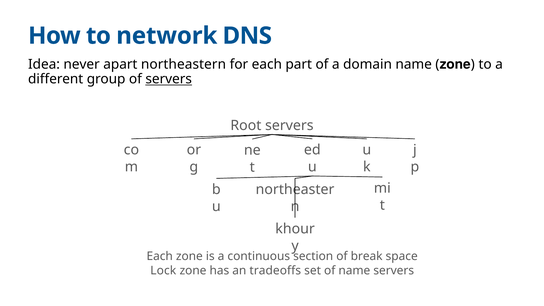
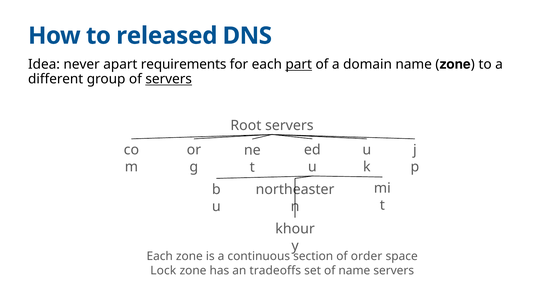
network: network -> released (167, 36)
northeastern: northeastern -> requirements (184, 64)
part underline: none -> present (299, 64)
break: break -> order (367, 256)
